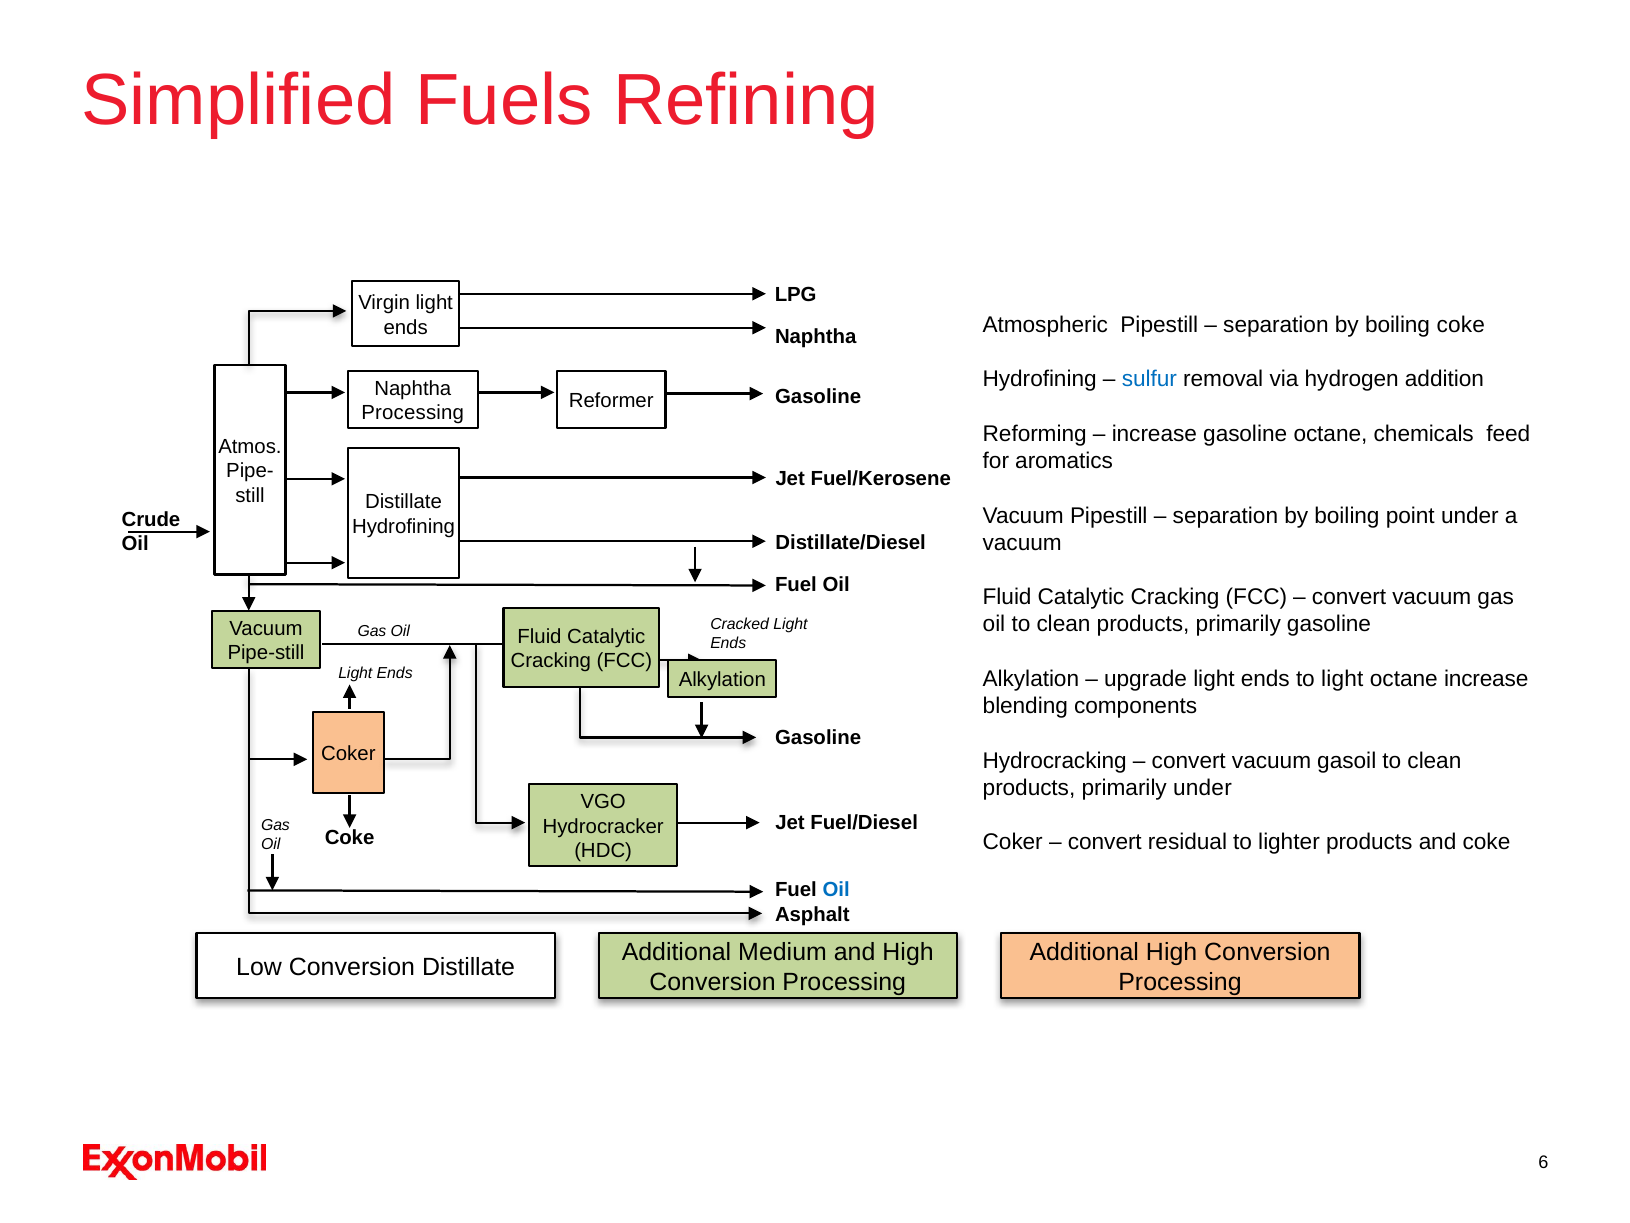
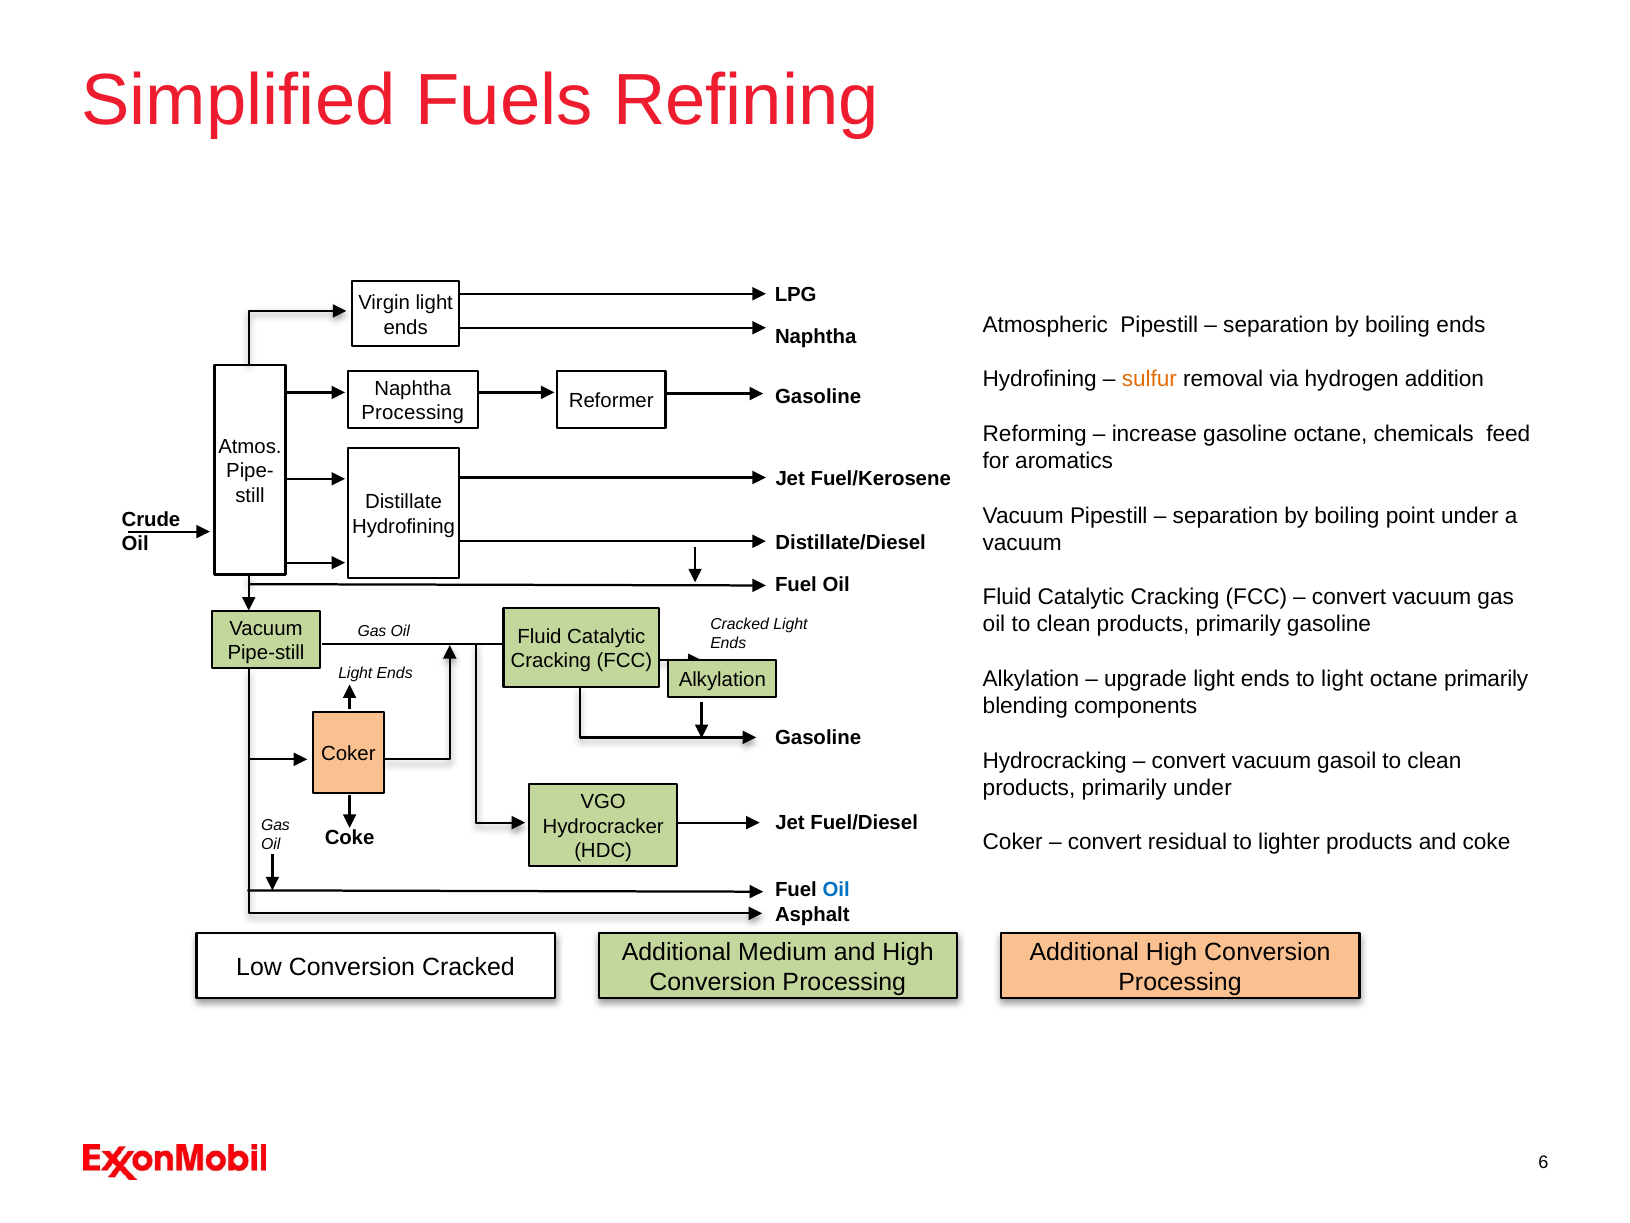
boiling coke: coke -> ends (1461, 325)
sulfur colour: blue -> orange (1149, 379)
octane increase: increase -> primarily (1486, 679)
Conversion Distillate: Distillate -> Cracked (468, 967)
